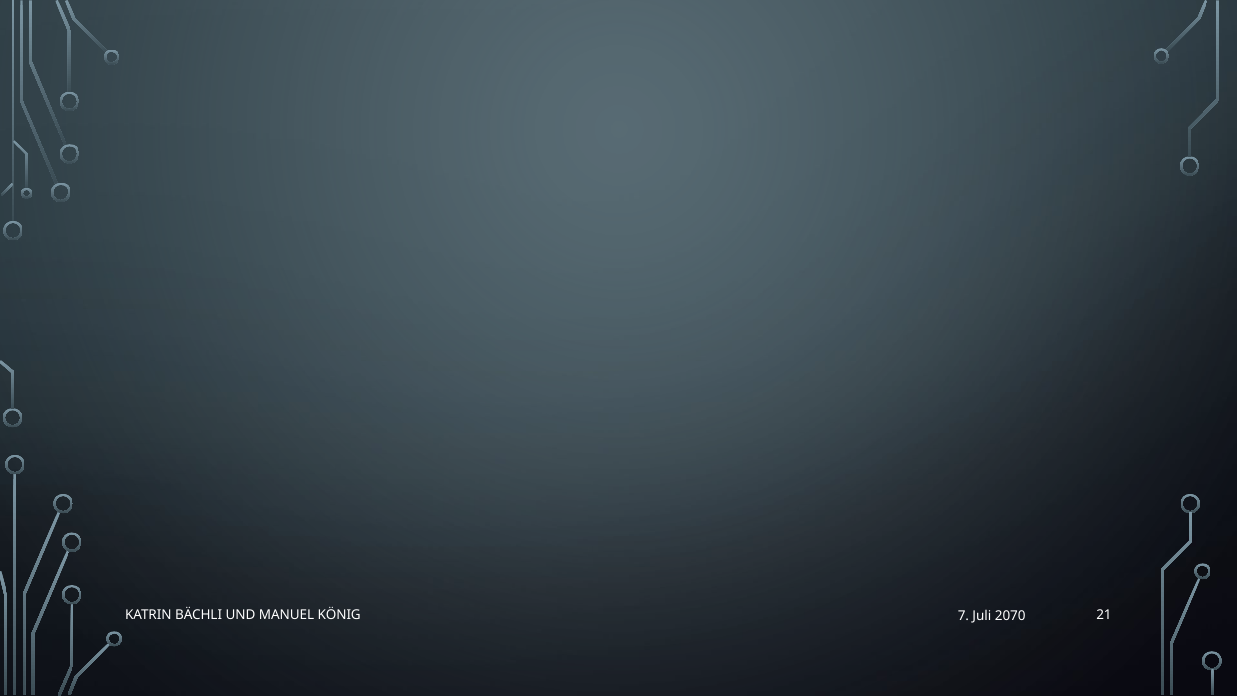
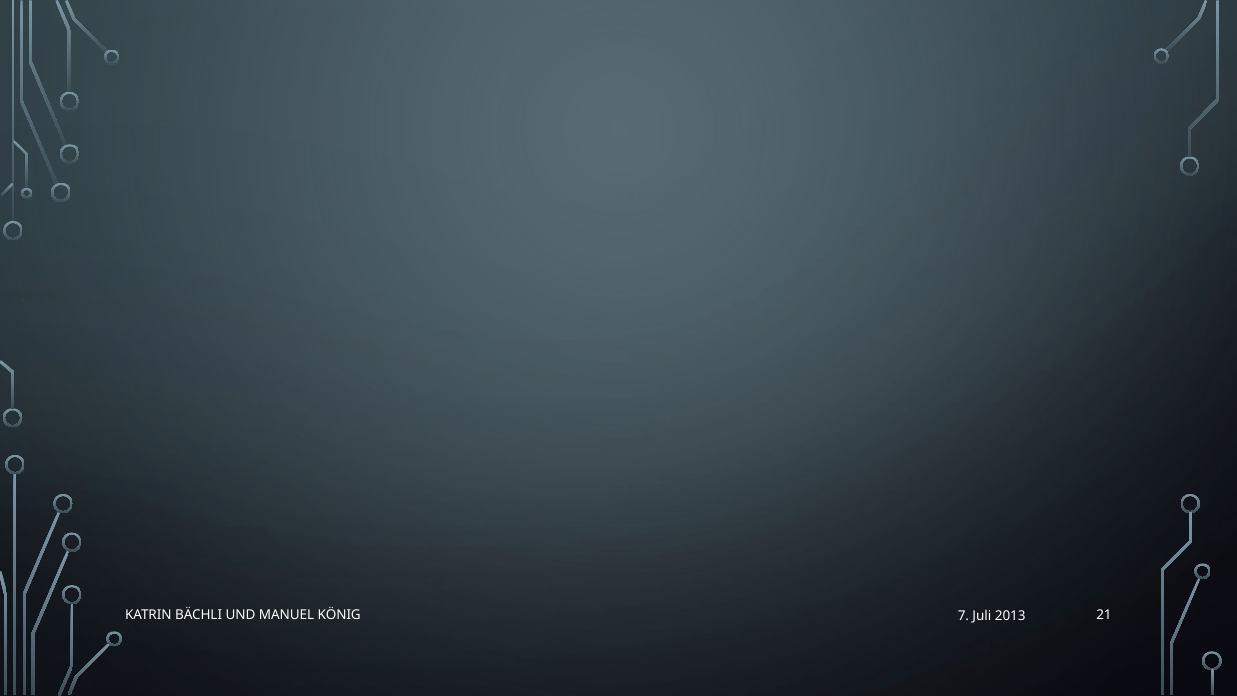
2070: 2070 -> 2013 (1010, 616)
